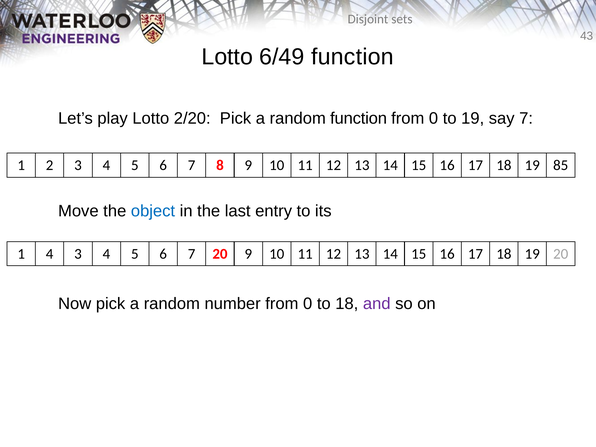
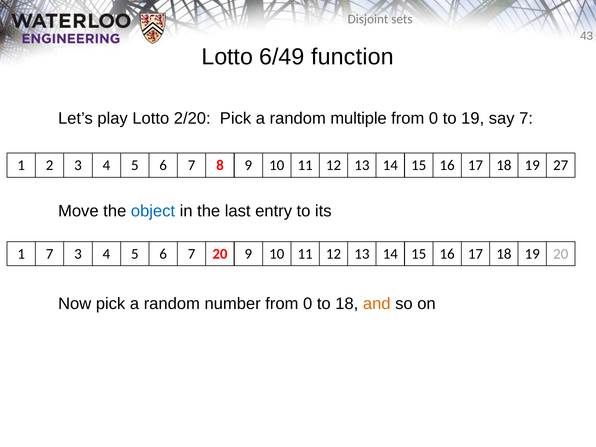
random function: function -> multiple (359, 118)
85: 85 -> 27 (561, 165)
1 4: 4 -> 7 (50, 254)
and colour: purple -> orange (377, 304)
